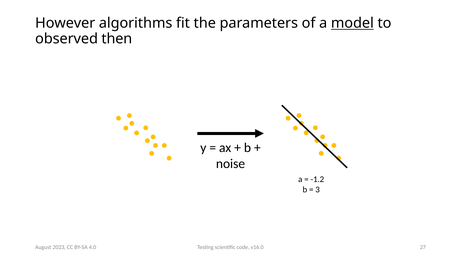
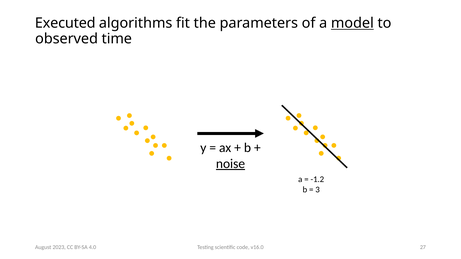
However: However -> Executed (65, 23)
then: then -> time (117, 39)
noise underline: none -> present (231, 164)
